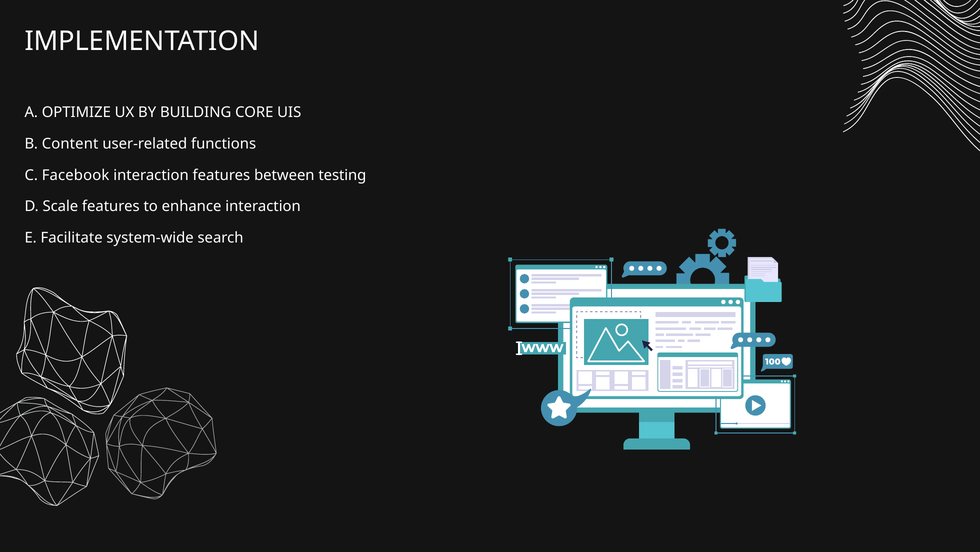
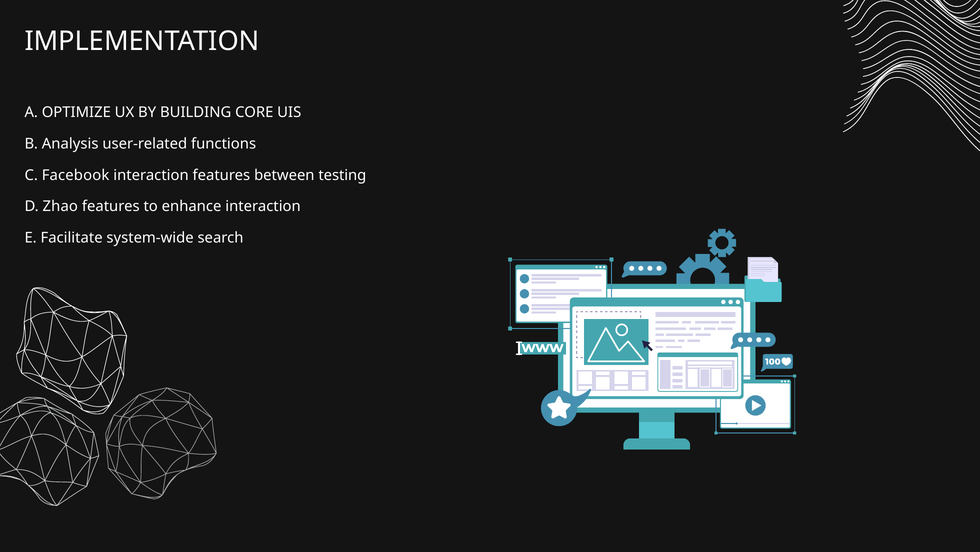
Content: Content -> Analysis (70, 143)
Scale: Scale -> Zhao (60, 206)
